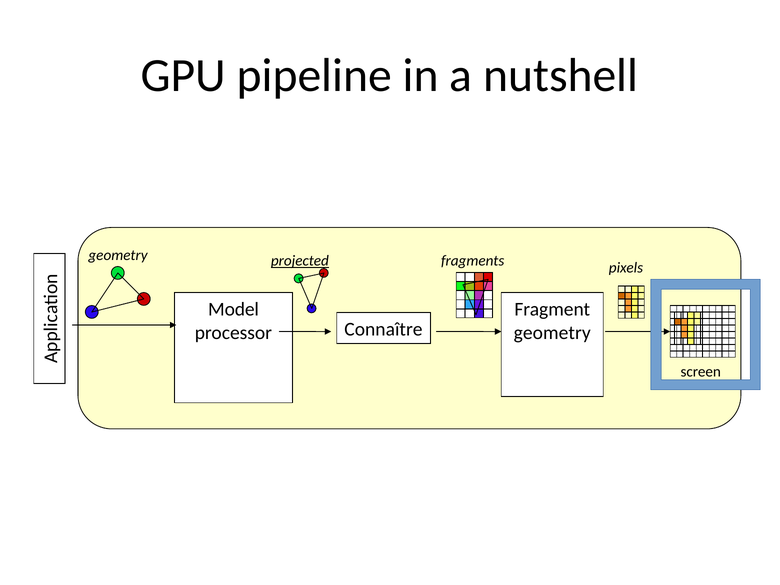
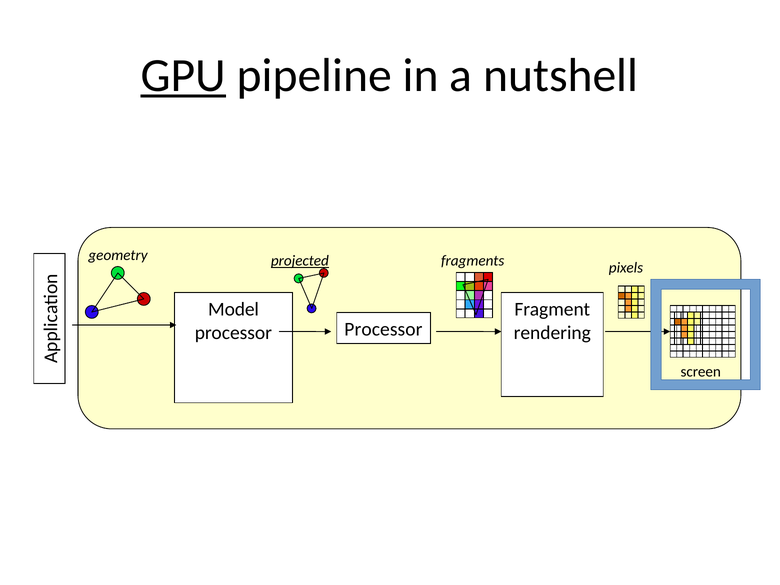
GPU underline: none -> present (183, 75)
processor Connaître: Connaître -> Processor (383, 329)
geometry: geometry -> rendering (552, 333)
